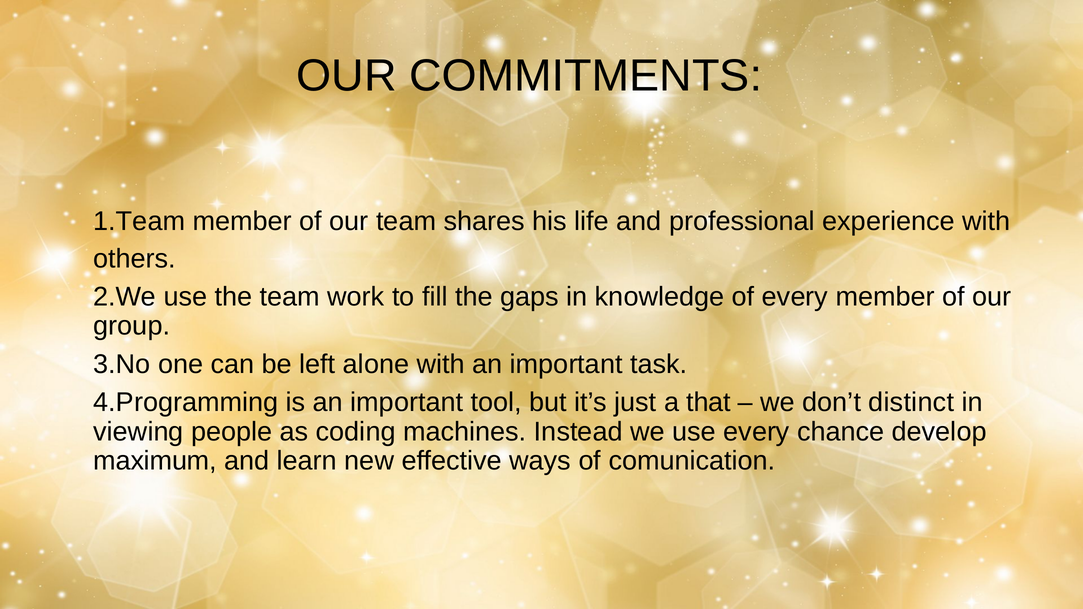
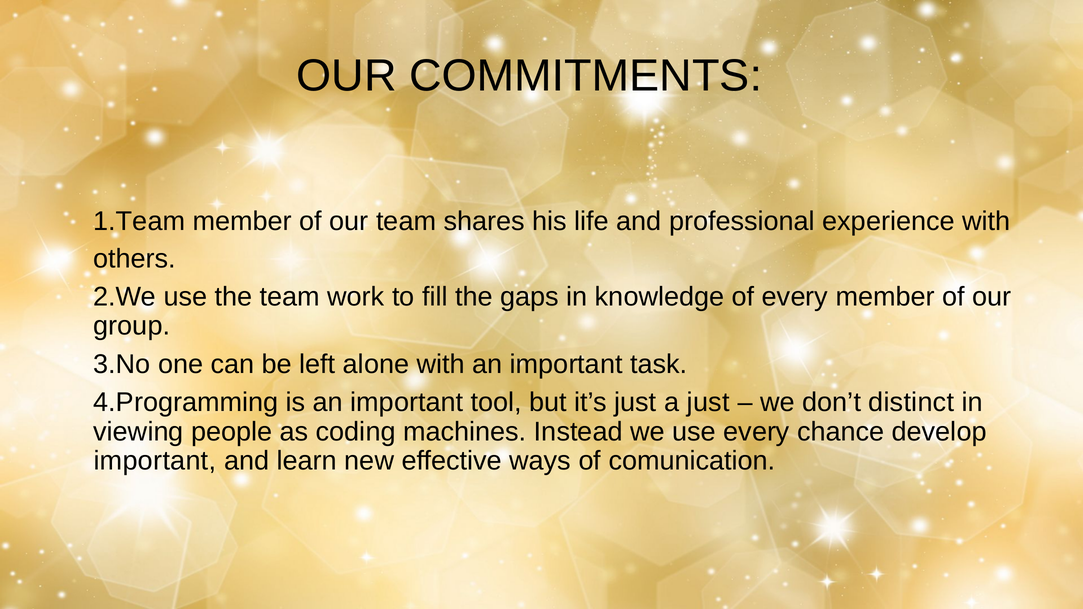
a that: that -> just (708, 403)
maximum: maximum -> important (155, 461)
